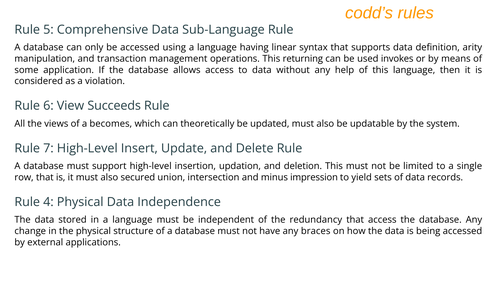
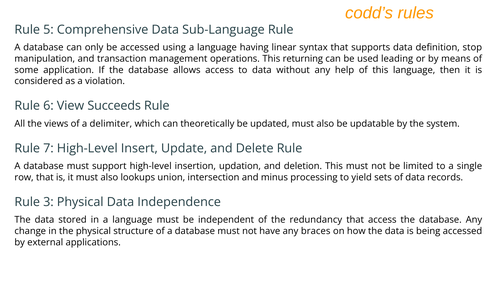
arity: arity -> stop (472, 48)
invokes: invokes -> leading (397, 59)
becomes: becomes -> delimiter (111, 124)
secured: secured -> lookups (138, 178)
impression: impression -> processing (314, 178)
4: 4 -> 3 (48, 202)
